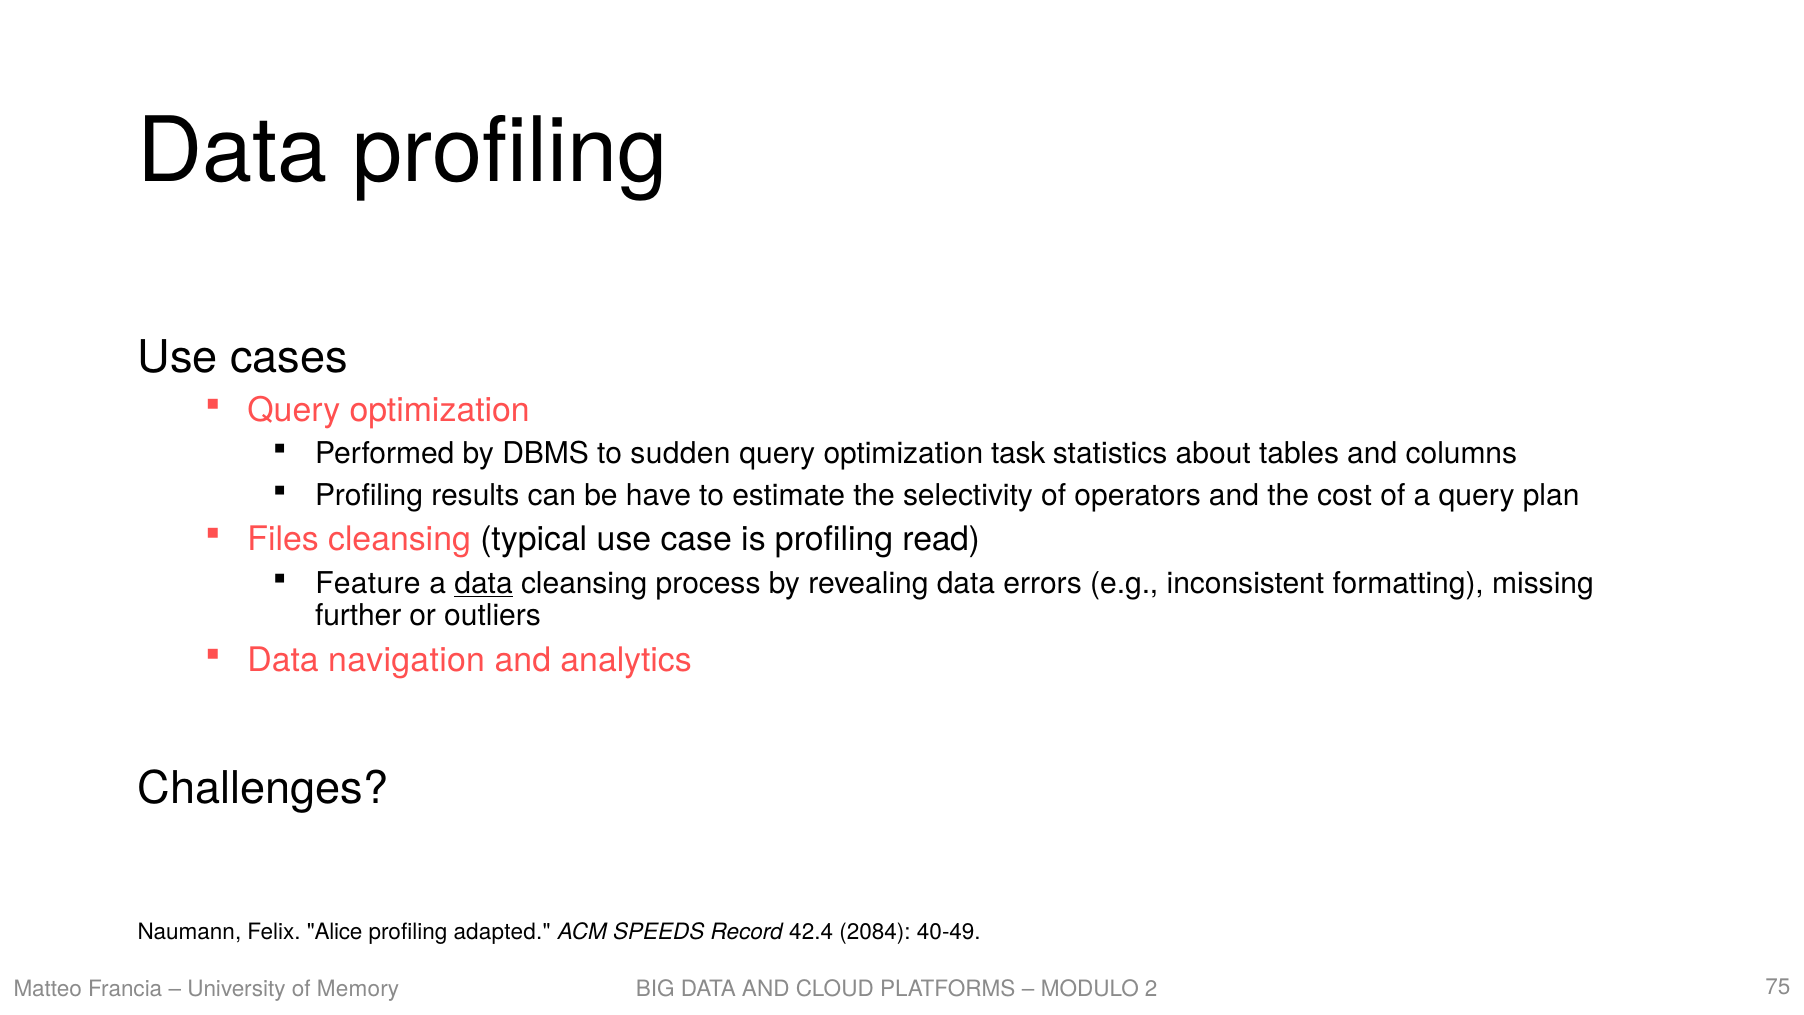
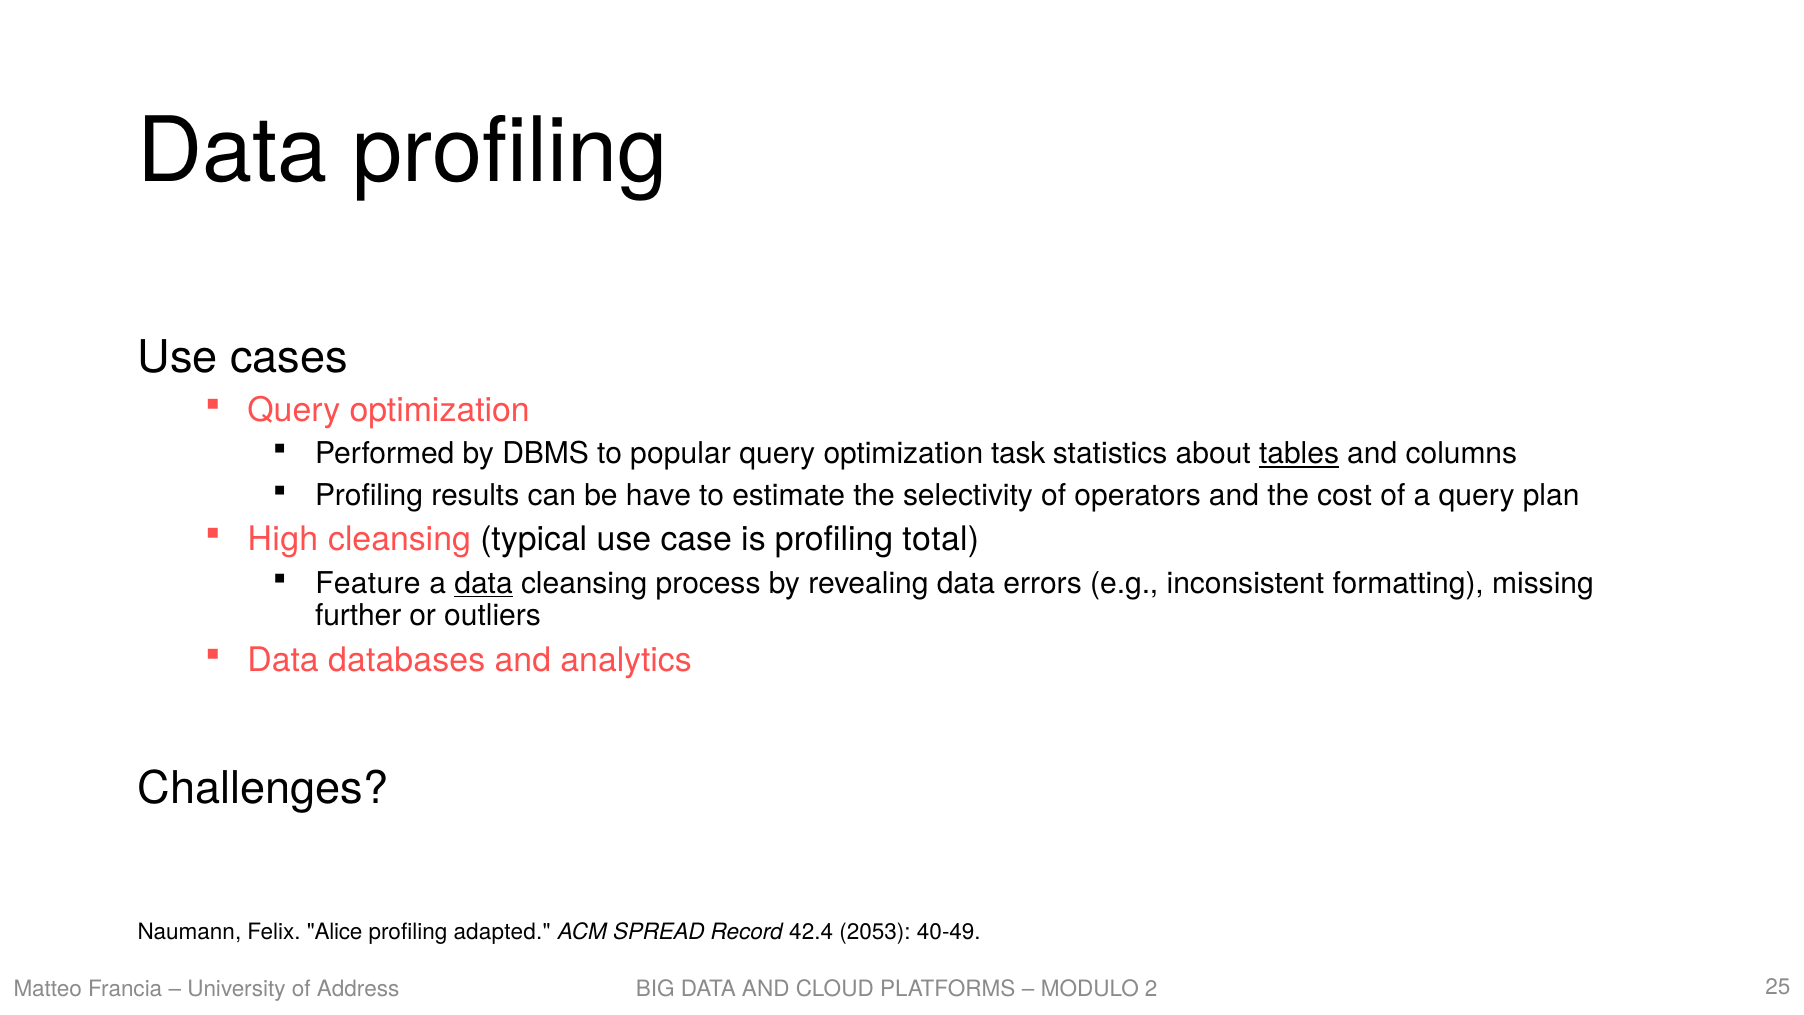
sudden: sudden -> popular (681, 454)
tables underline: none -> present (1299, 454)
Files: Files -> High (283, 540)
read: read -> total (941, 540)
navigation: navigation -> databases (407, 660)
SPEEDS: SPEEDS -> SPREAD (659, 932)
2084: 2084 -> 2053 (875, 932)
Memory: Memory -> Address (358, 989)
75: 75 -> 25 (1778, 987)
